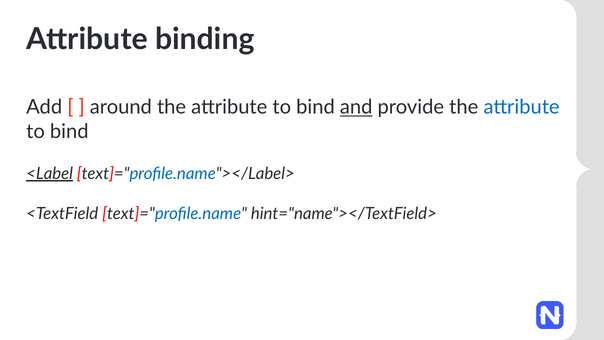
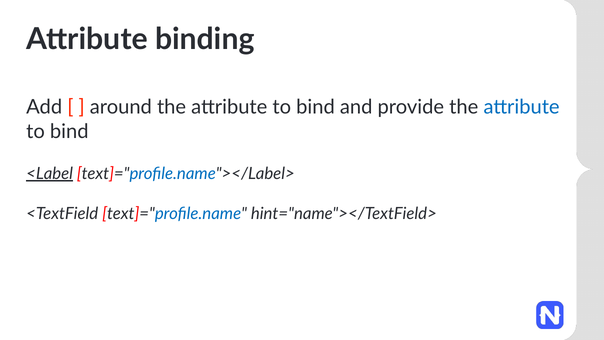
and underline: present -> none (356, 107)
